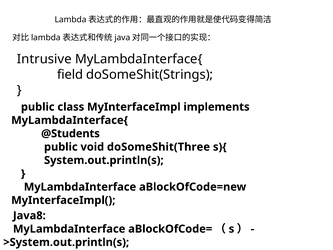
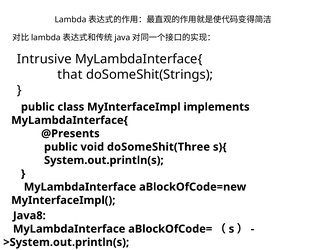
field: field -> that (70, 74)
@Students: @Students -> @Presents (70, 133)
